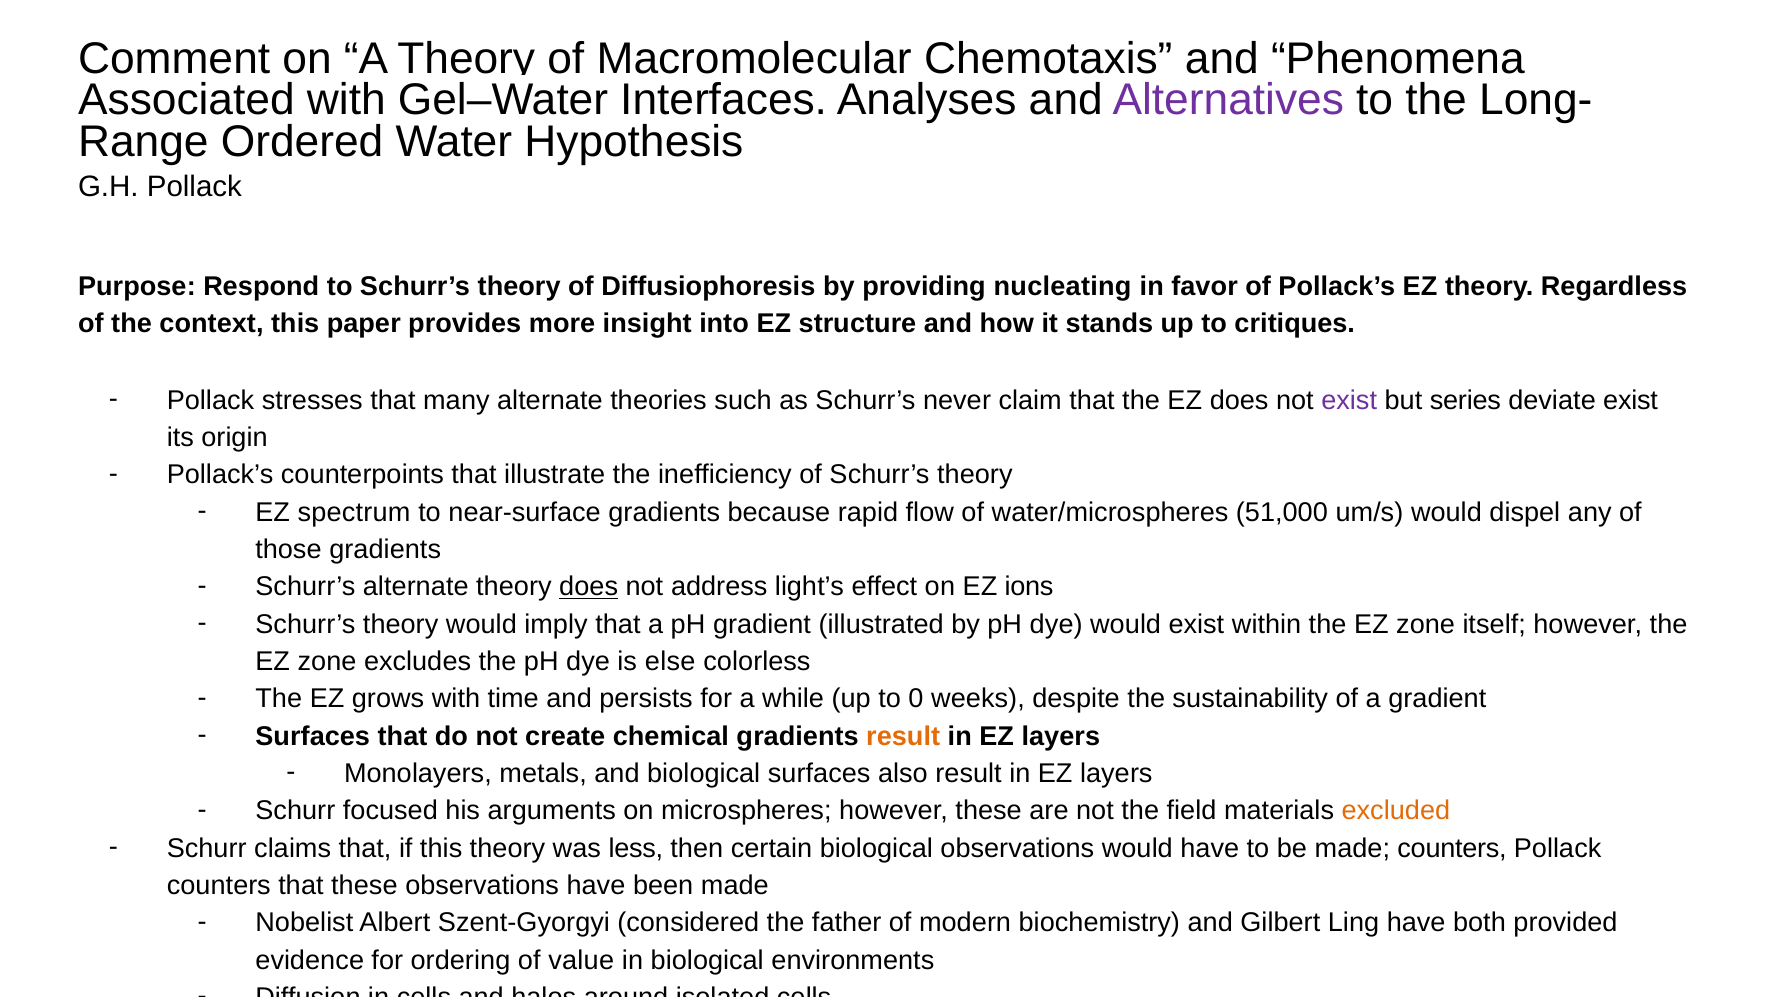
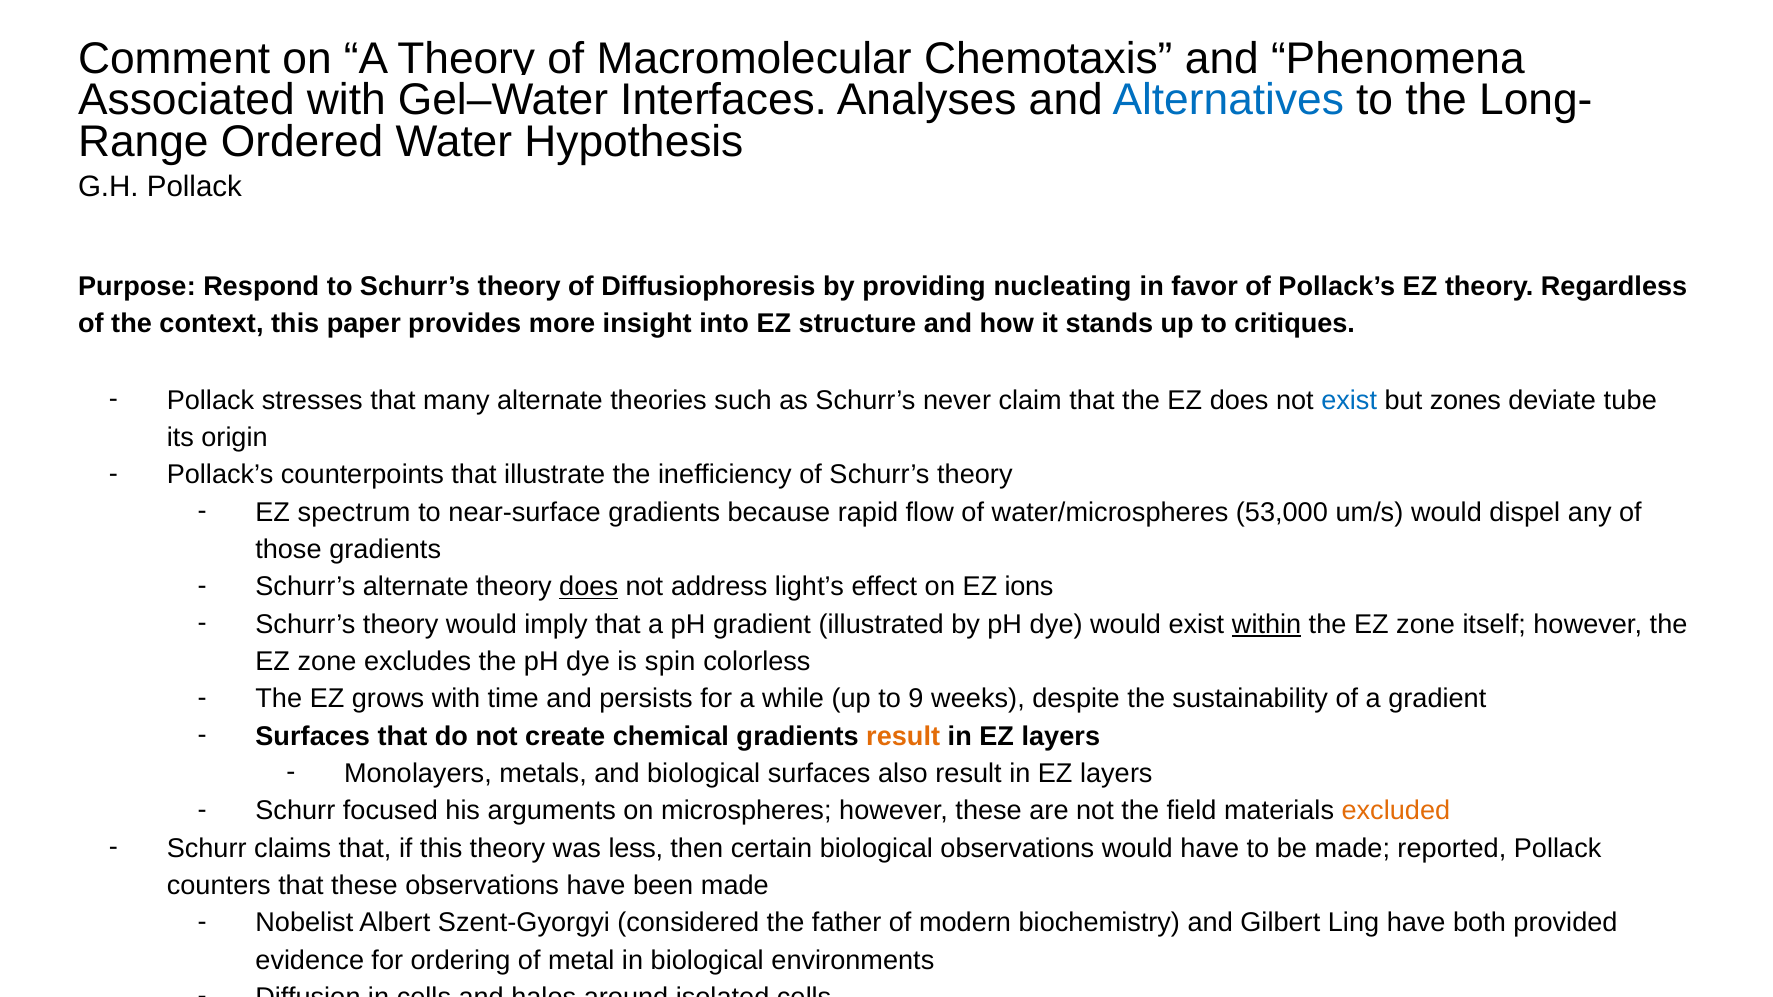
Alternatives colour: purple -> blue (1228, 100)
exist colour: purple -> blue (1349, 400)
series: series -> zones (1465, 400)
deviate exist: exist -> tube (1630, 400)
51,000: 51,000 -> 53,000 (1282, 512)
within underline: none -> present (1267, 624)
else: else -> spin (670, 662)
0: 0 -> 9 (916, 699)
made counters: counters -> reported (1452, 848)
value: value -> metal (581, 960)
